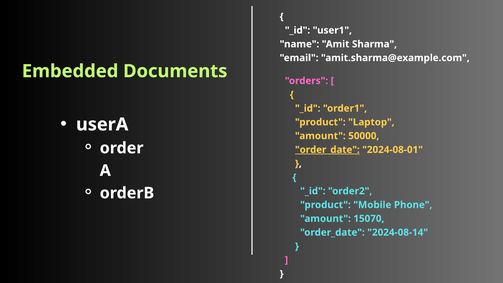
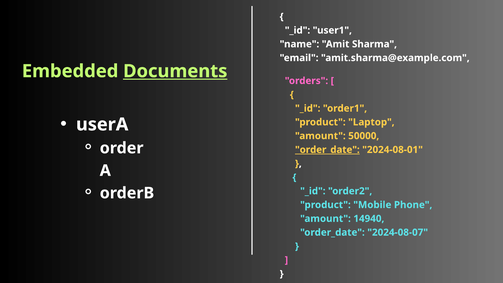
Documents underline: none -> present (175, 71)
15070: 15070 -> 14940 (369, 219)
2024-08-14: 2024-08-14 -> 2024-08-07 (398, 232)
